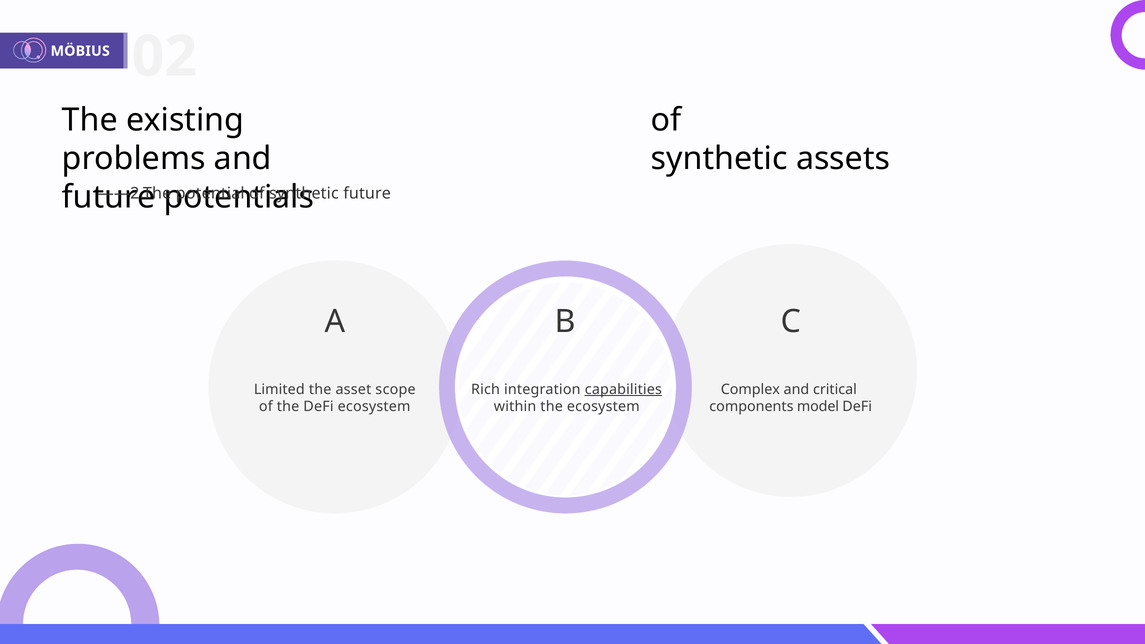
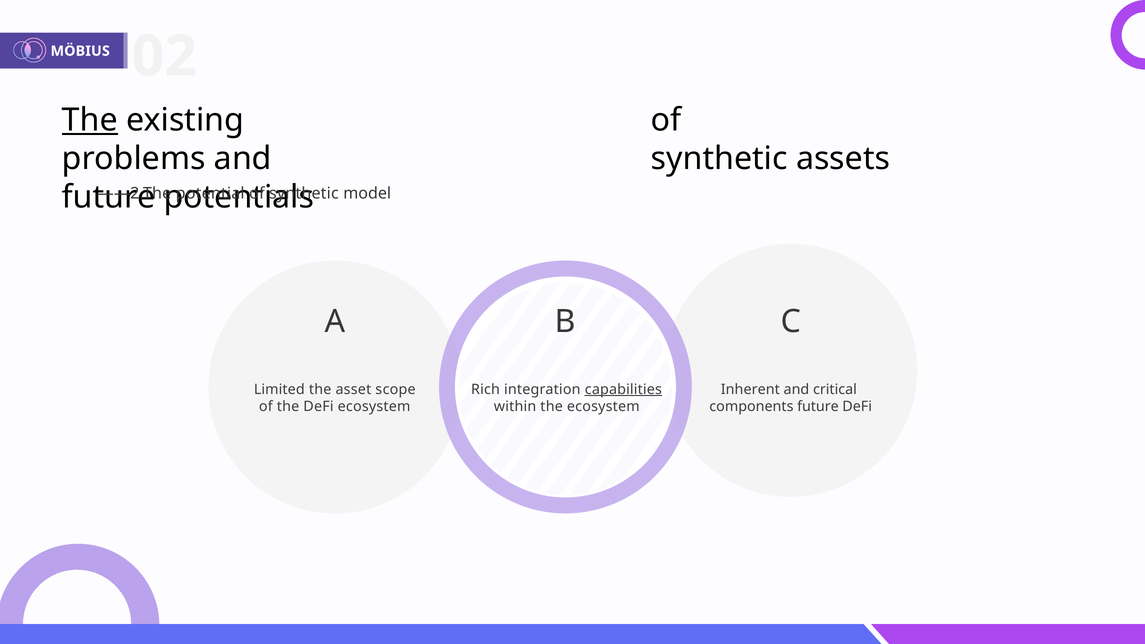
The underline: none -> present (90, 120)
future: future -> model (367, 194)
Complex: Complex -> Inherent (750, 389)
components model: model -> future (818, 407)
